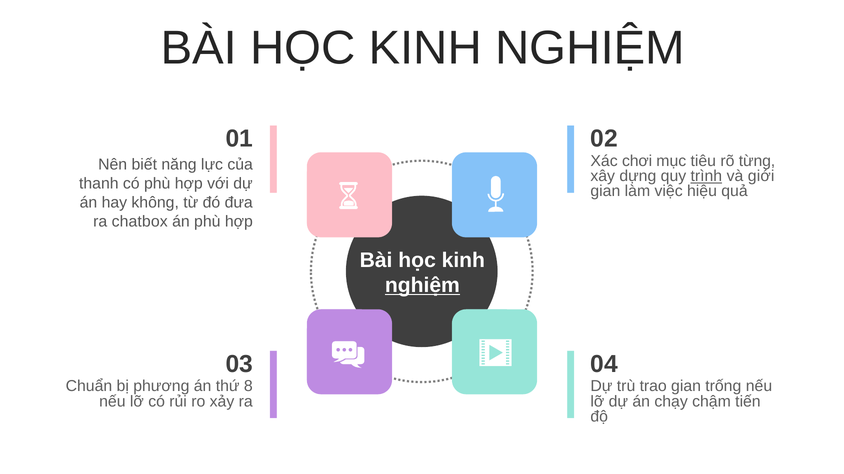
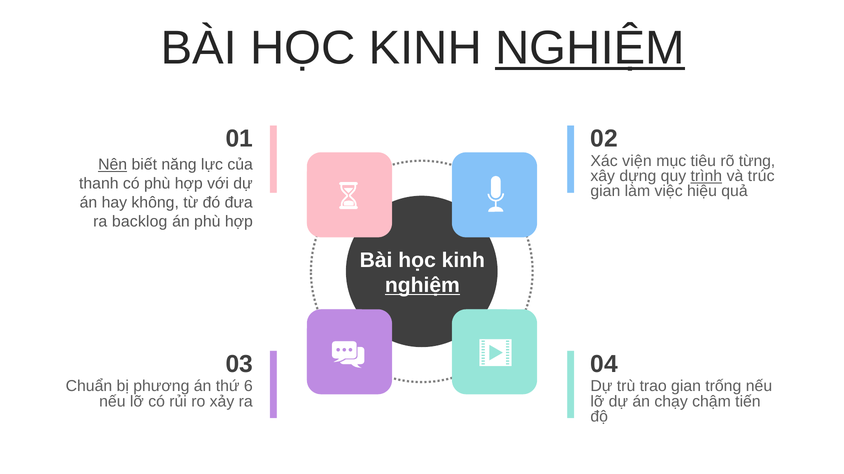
NGHIỆM underline: none -> present (590, 48)
chơi: chơi -> viện (637, 161)
Nên underline: none -> present (113, 165)
giới: giới -> trúc (761, 176)
chatbox: chatbox -> backlog (140, 222)
8: 8 -> 6 (248, 387)
